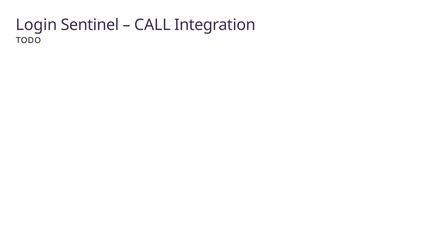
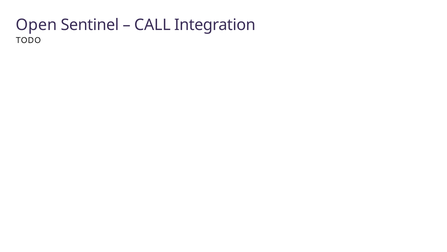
Login: Login -> Open (36, 25)
